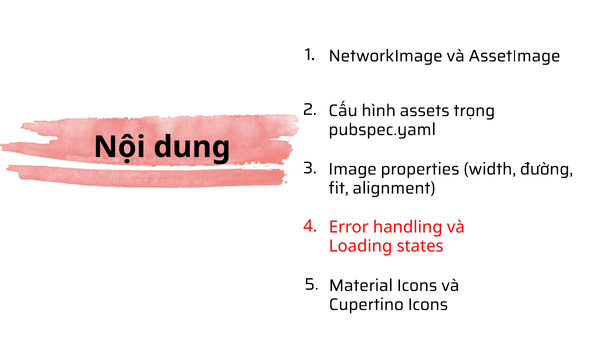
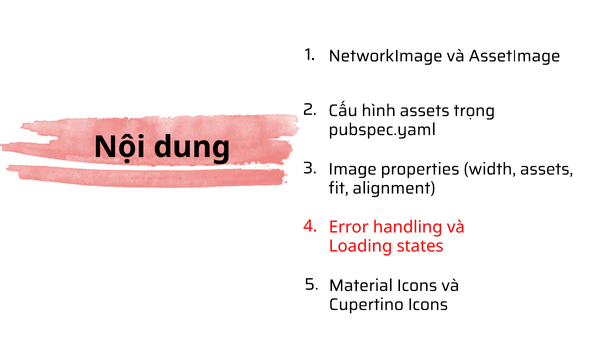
width đường: đường -> assets (547, 169)
